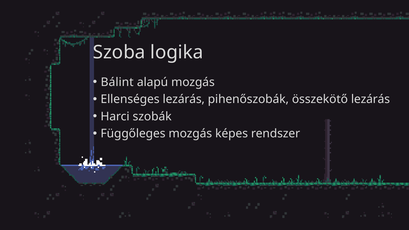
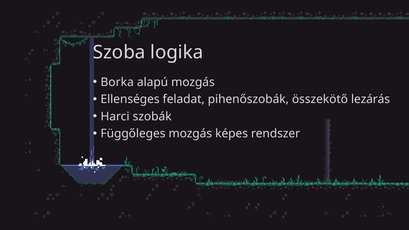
Bálint: Bálint -> Borka (117, 82)
Ellenséges lezárás: lezárás -> feladat (184, 99)
